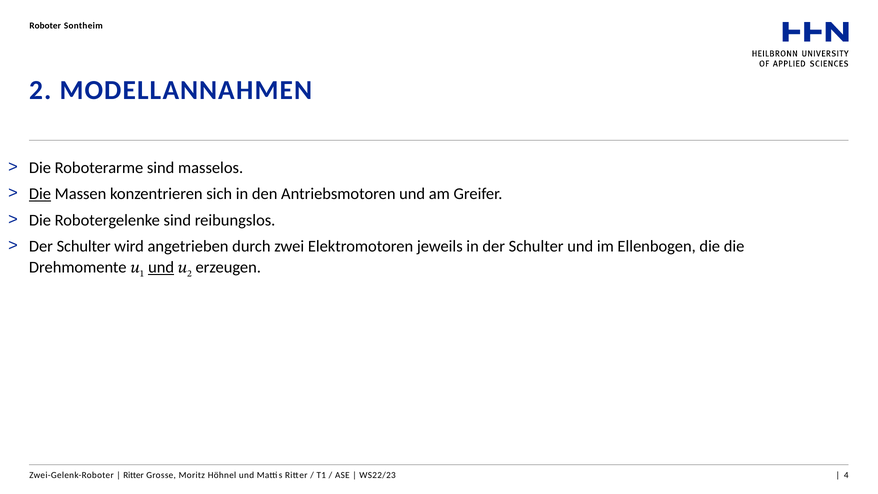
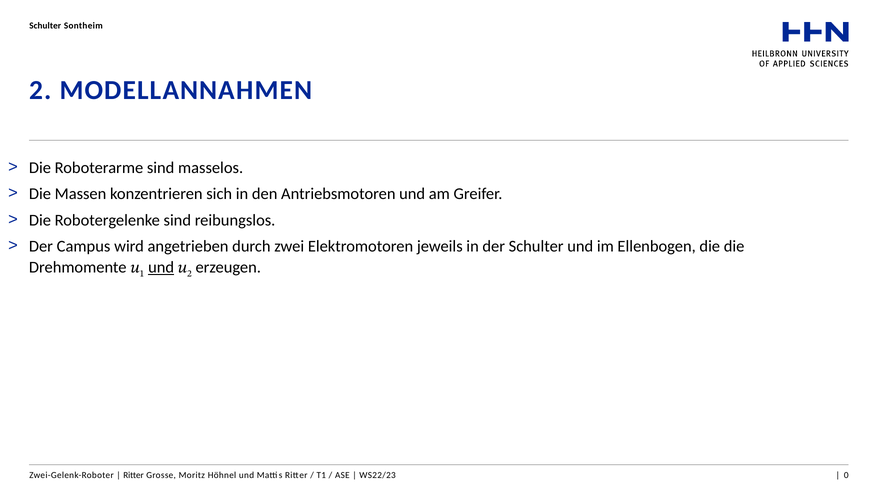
Roboter: Roboter -> Schulter (45, 26)
Die underline: present -> none (40, 194)
Schulter: Schulter -> Campus (84, 246)
4: 4 -> 0 (846, 475)
